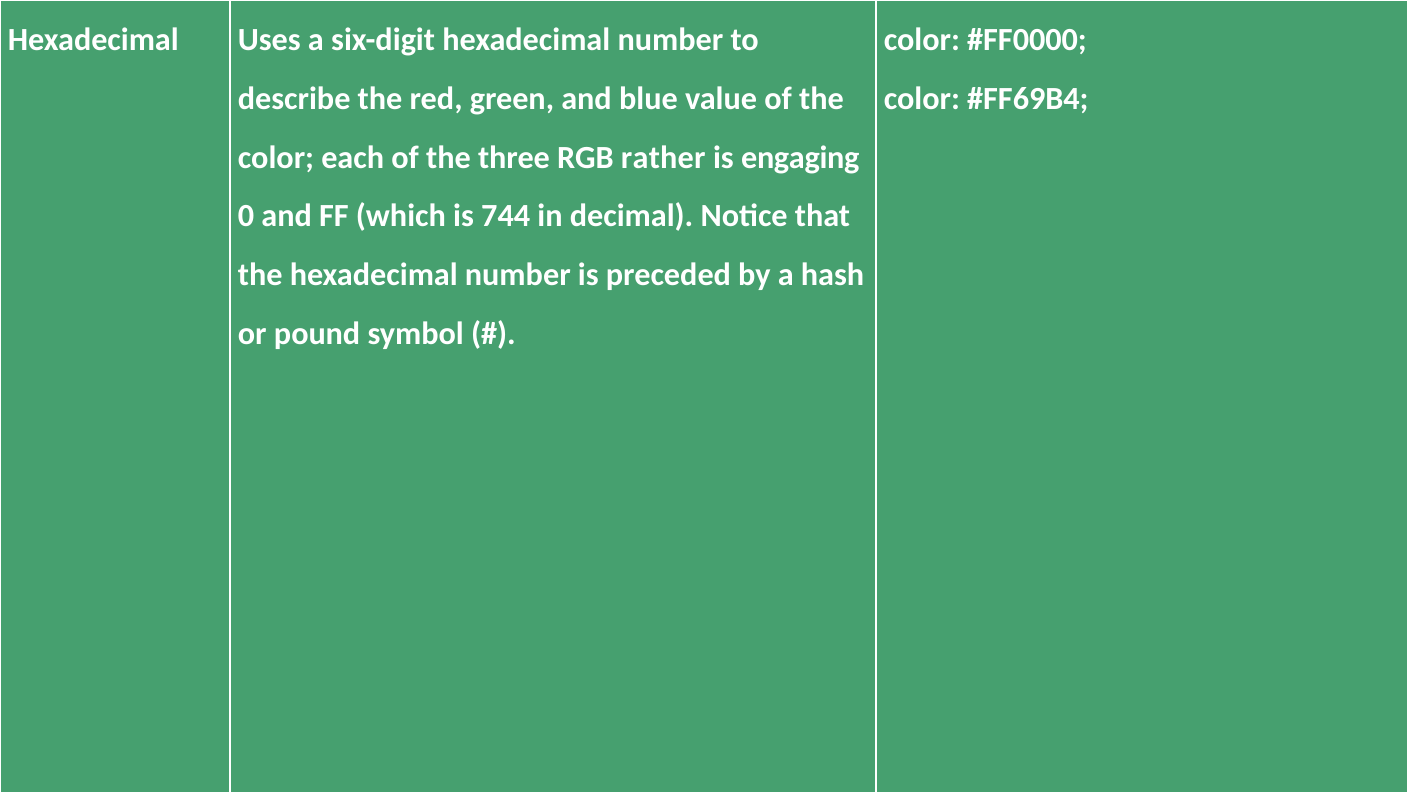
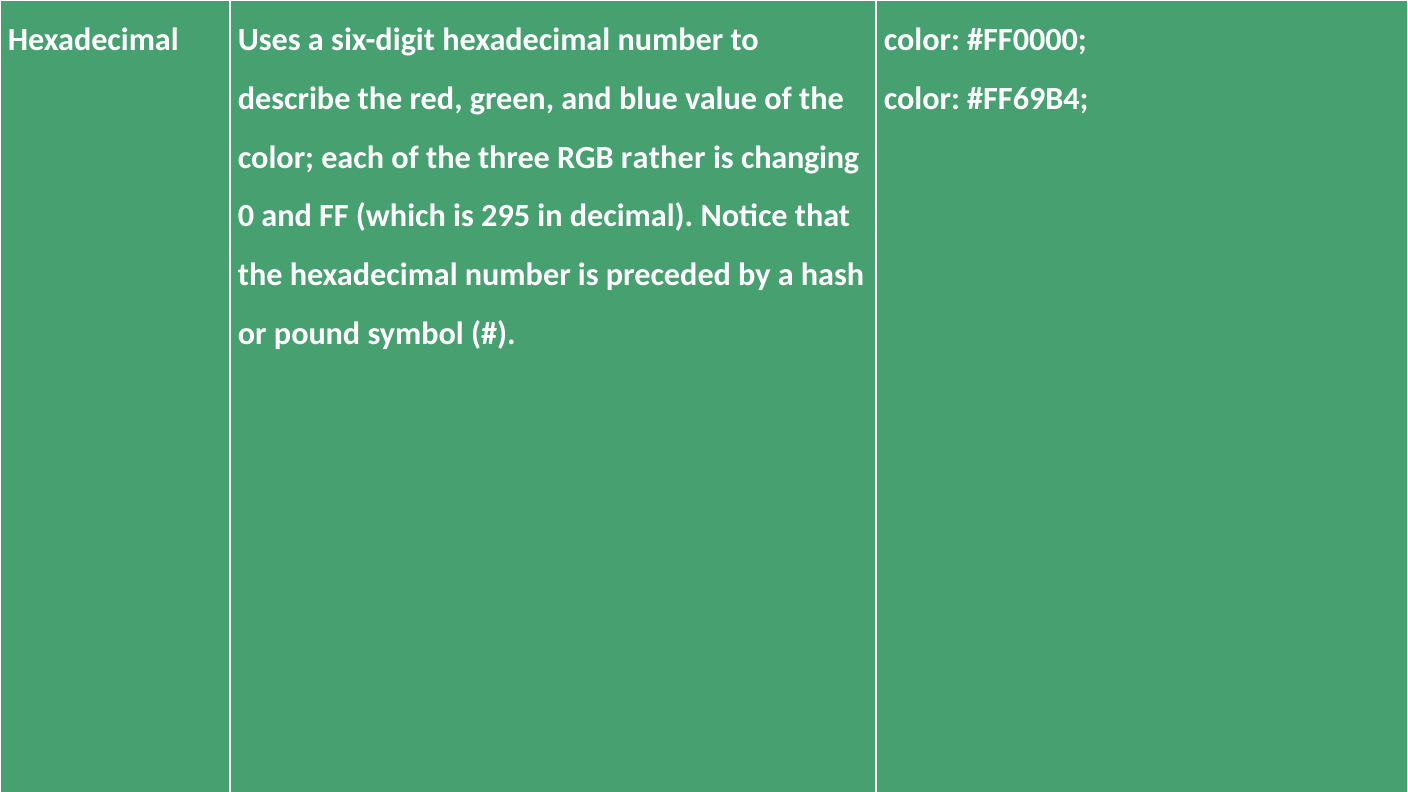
engaging: engaging -> changing (800, 157)
744: 744 -> 295 (506, 216)
